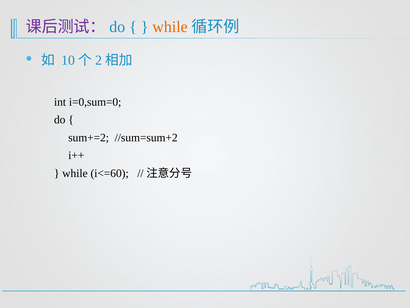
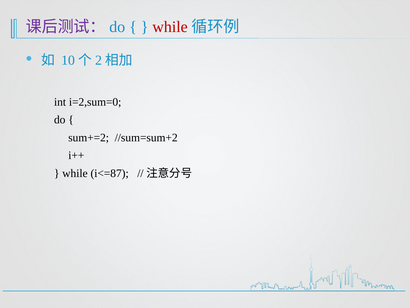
while colour: orange -> red (170, 27)
i=0,sum=0: i=0,sum=0 -> i=2,sum=0 (95, 102)
i<=60: i<=60 -> i<=87 (110, 173)
